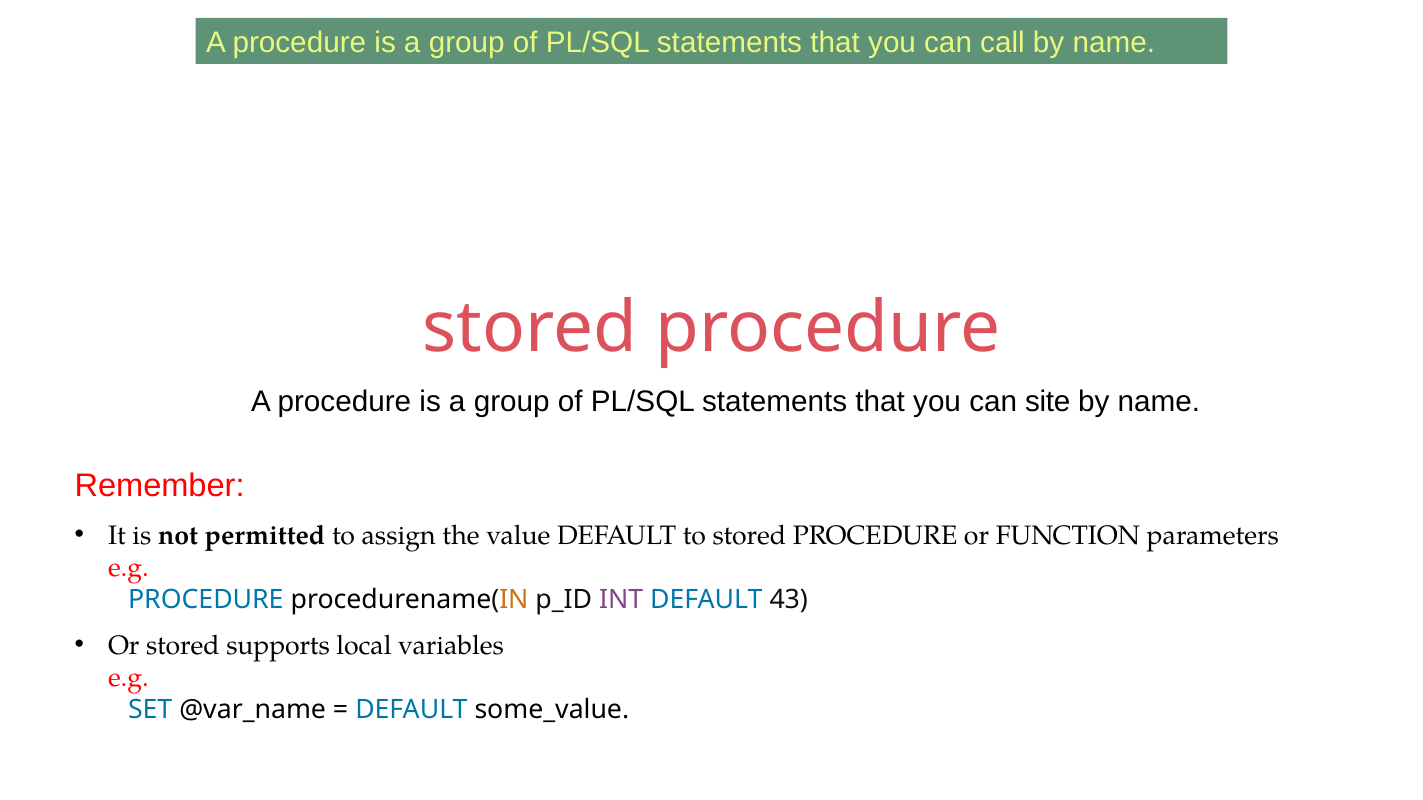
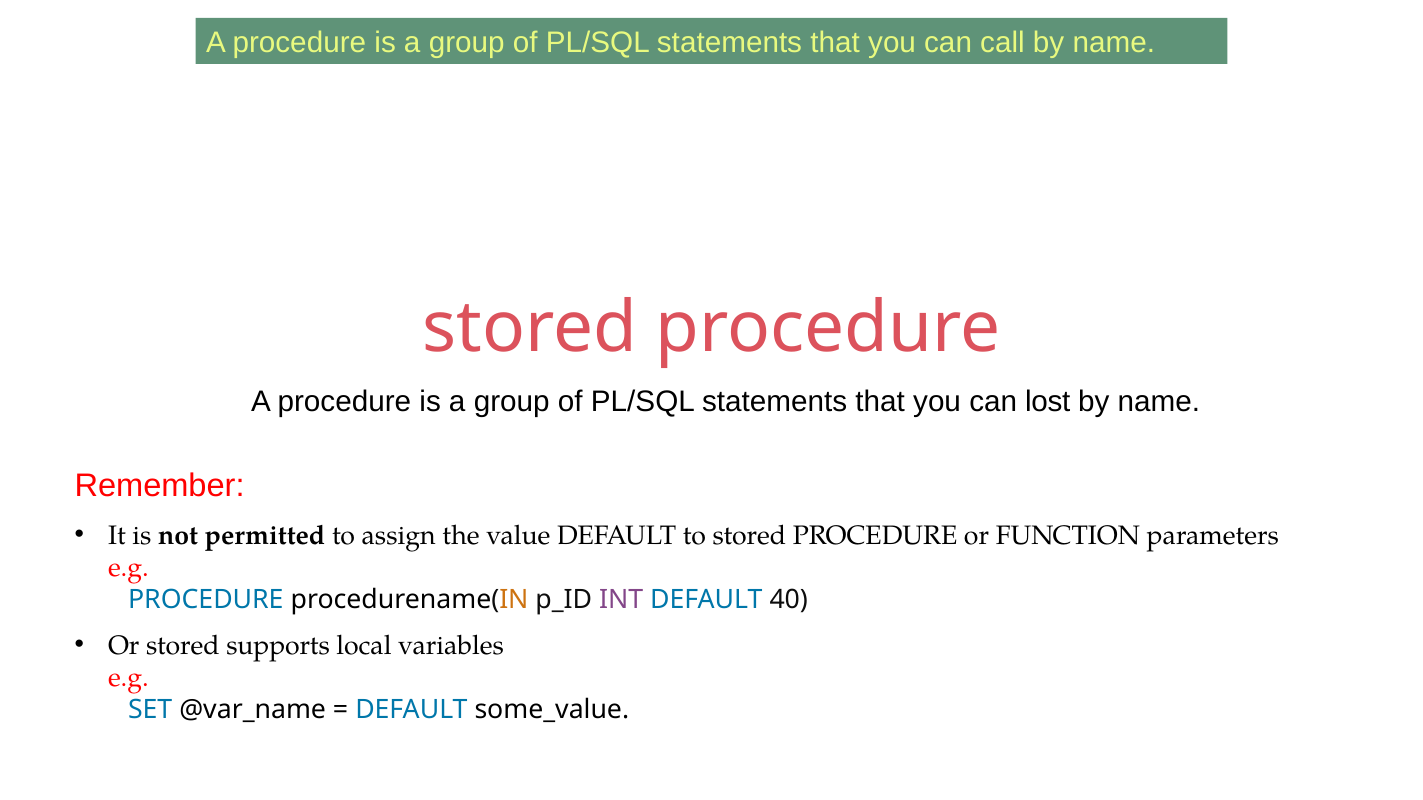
site: site -> lost (1048, 402)
43: 43 -> 40 (789, 600)
